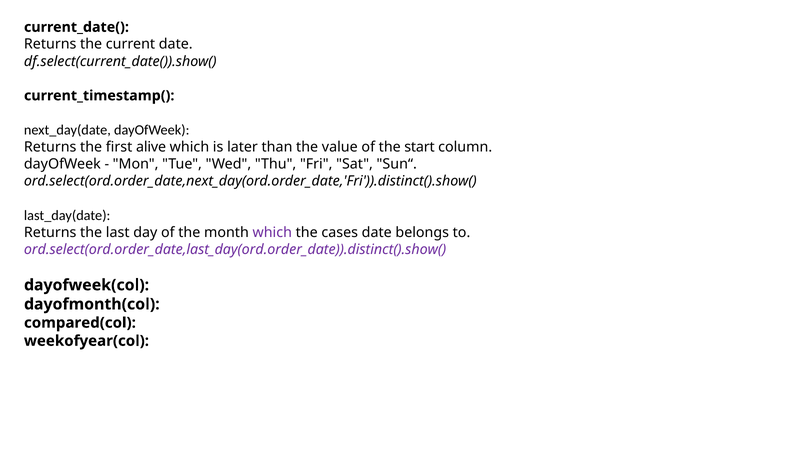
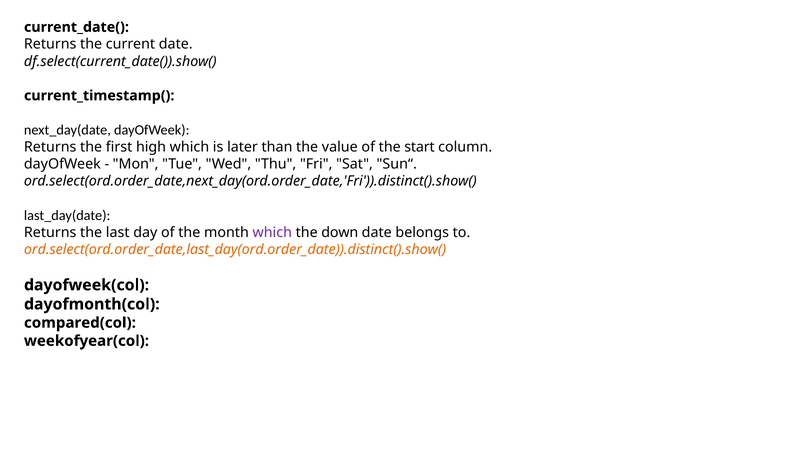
alive: alive -> high (151, 147)
cases: cases -> down (340, 232)
ord.select(ord.order_date,last_day(ord.order_date)).distinct().show( colour: purple -> orange (235, 250)
